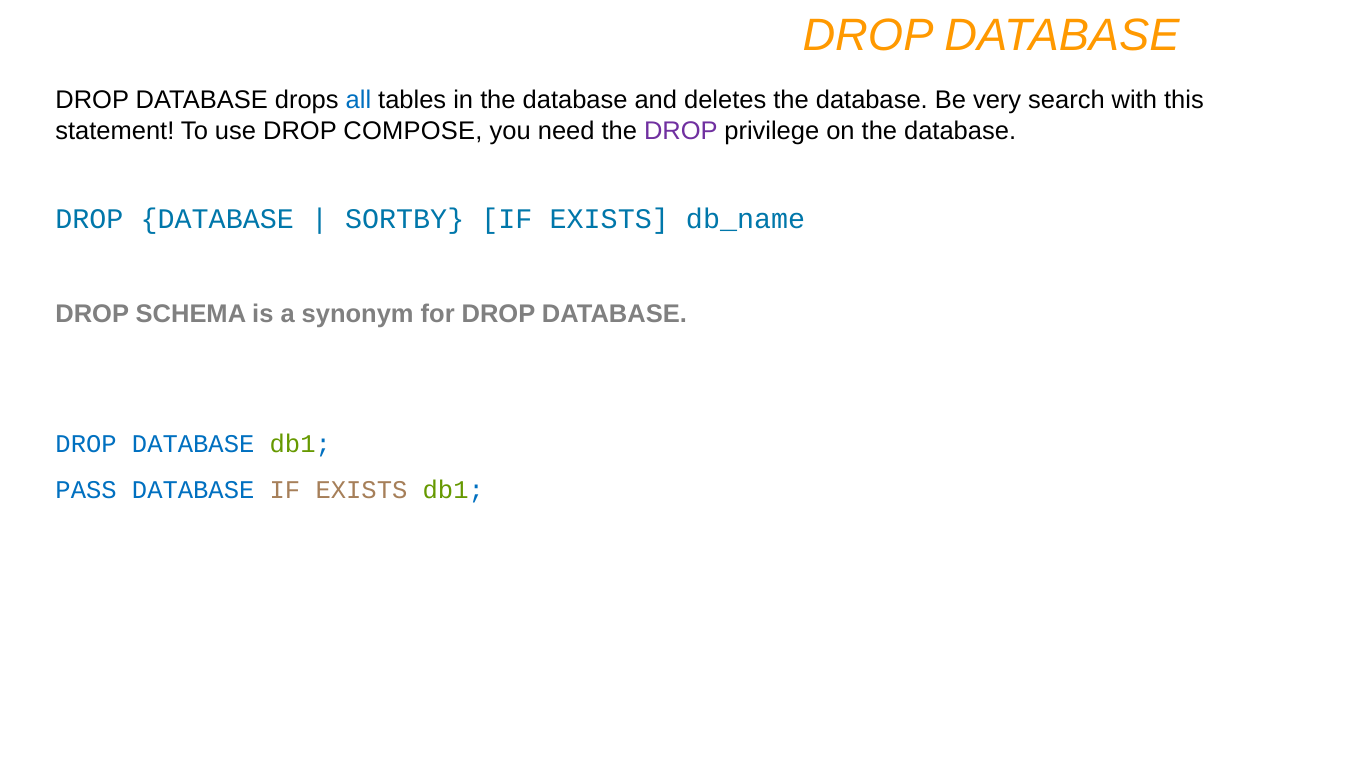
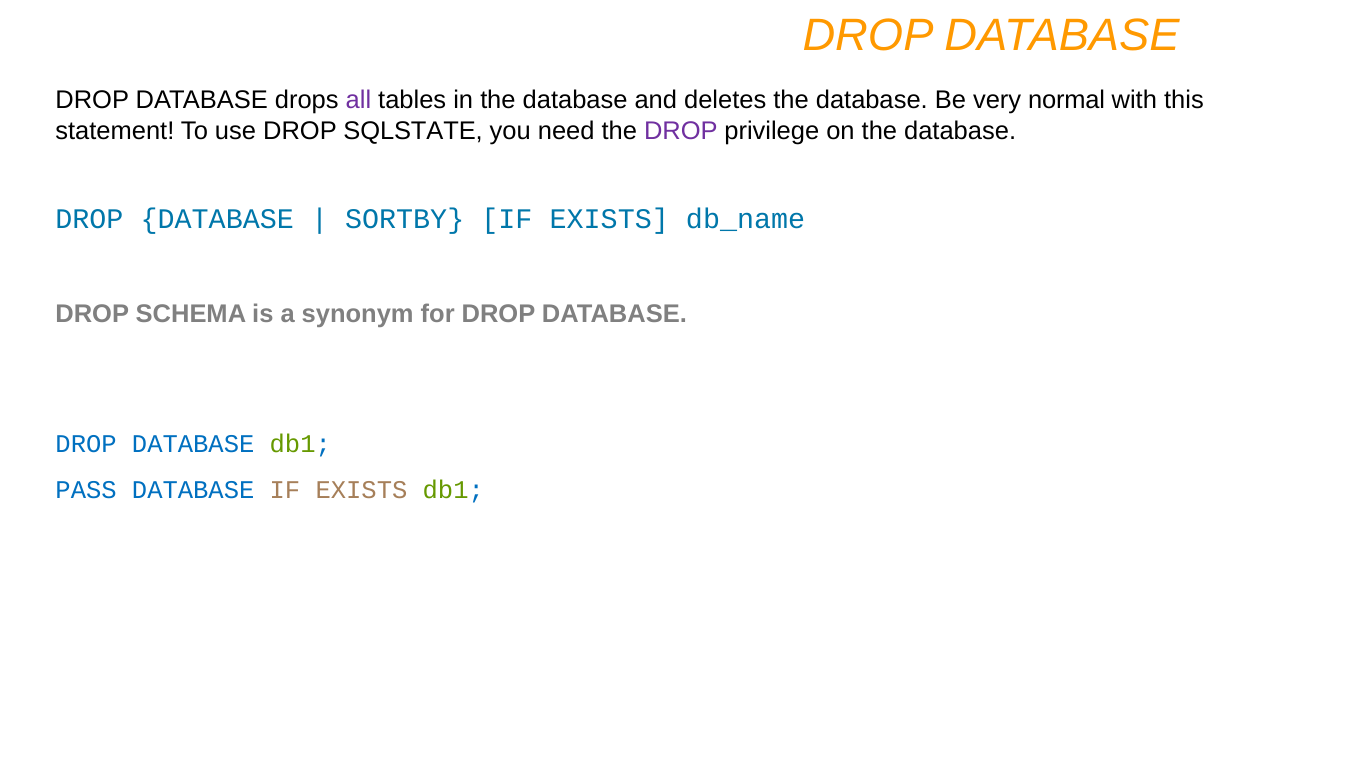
all colour: blue -> purple (358, 100)
search: search -> normal (1067, 100)
COMPOSE: COMPOSE -> SQLSTATE (413, 131)
